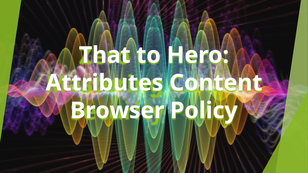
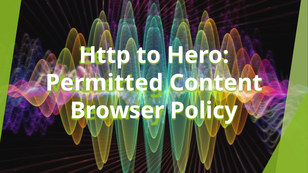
That: That -> Http (105, 55)
Attributes: Attributes -> Permitted (104, 83)
